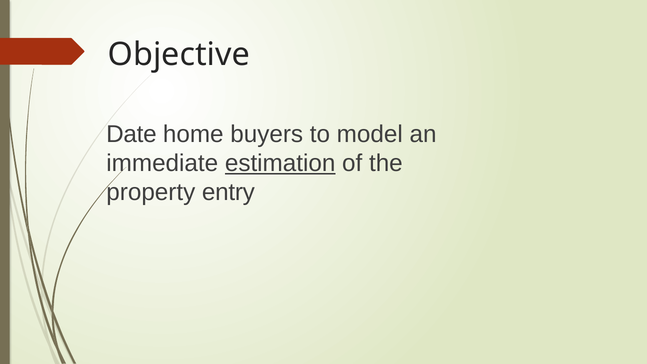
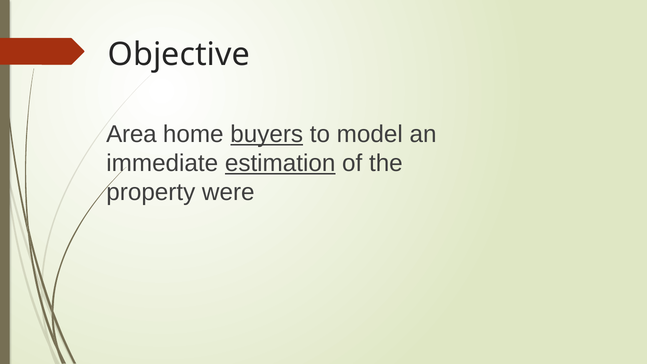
Date: Date -> Area (131, 134)
buyers underline: none -> present (267, 134)
entry: entry -> were (228, 192)
